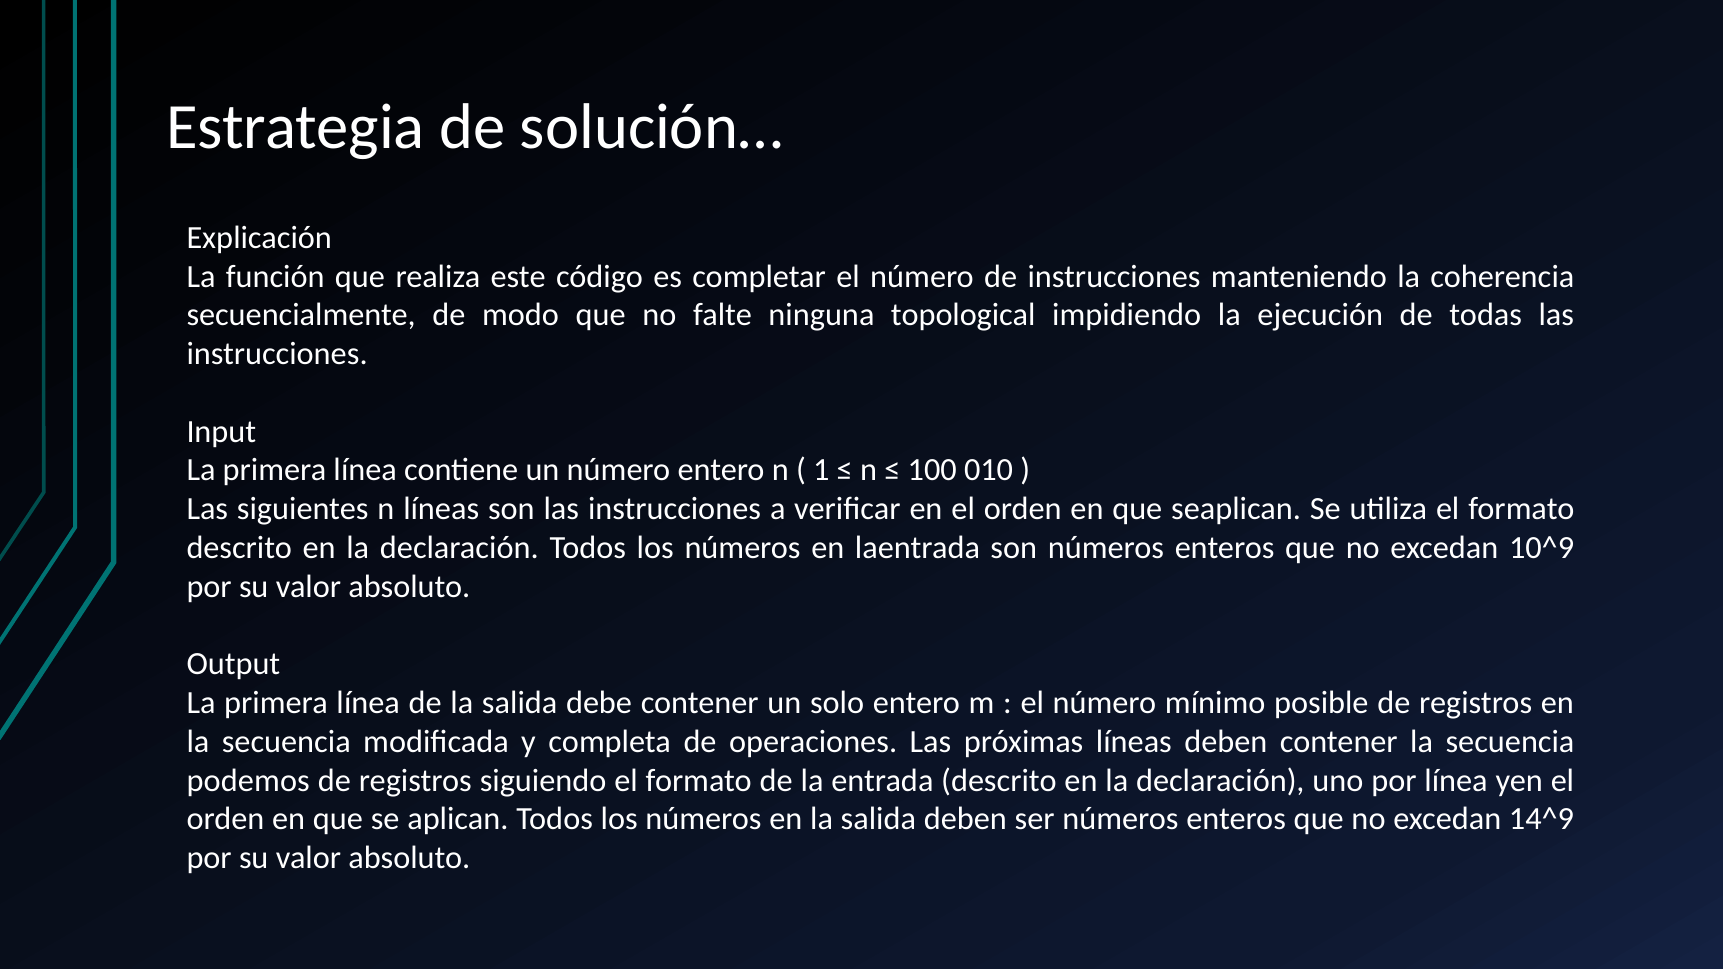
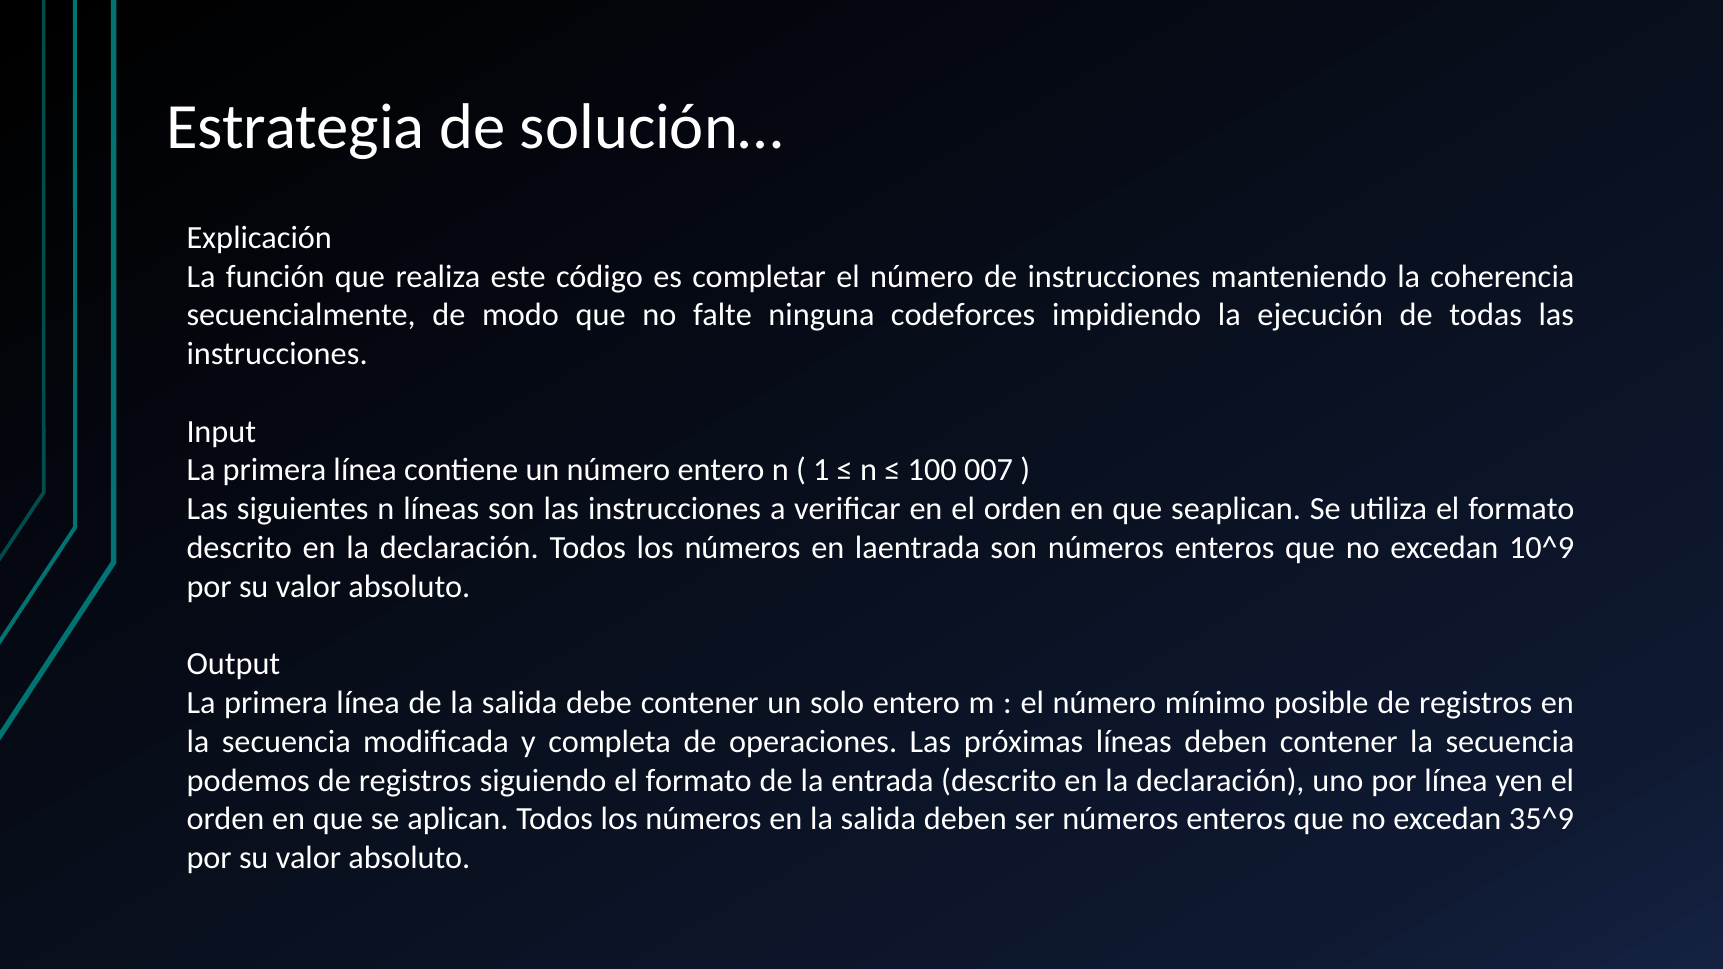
topological: topological -> codeforces (963, 315)
010: 010 -> 007 (989, 470)
14^9: 14^9 -> 35^9 (1541, 819)
